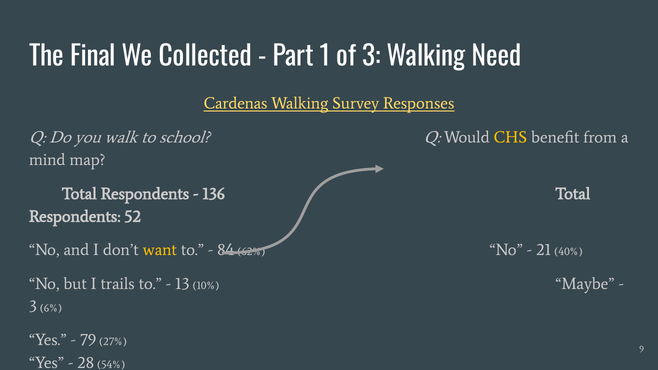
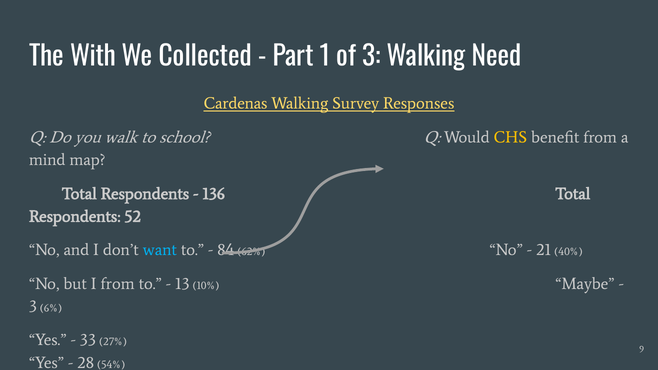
Final: Final -> With (93, 57)
want colour: yellow -> light blue (160, 250)
I trails: trails -> from (118, 284)
79: 79 -> 33 (88, 340)
